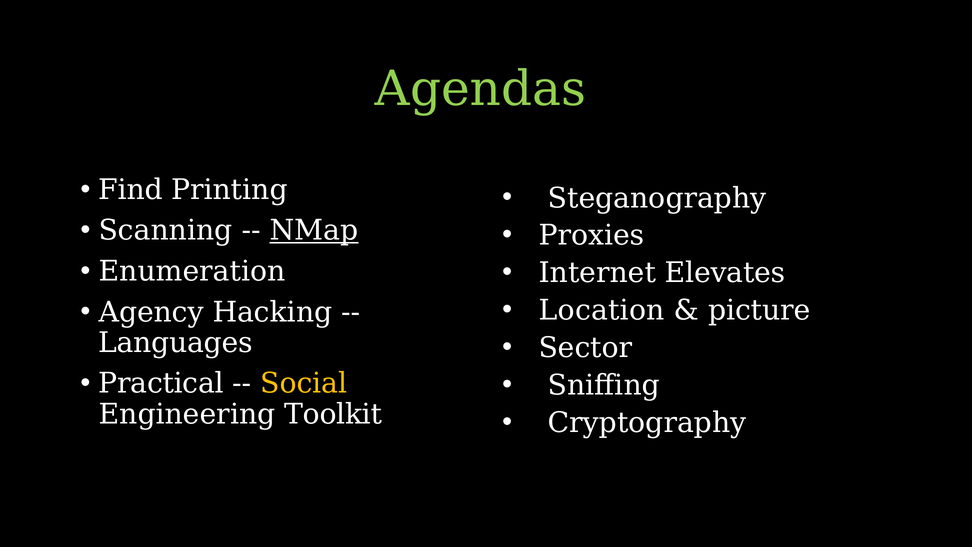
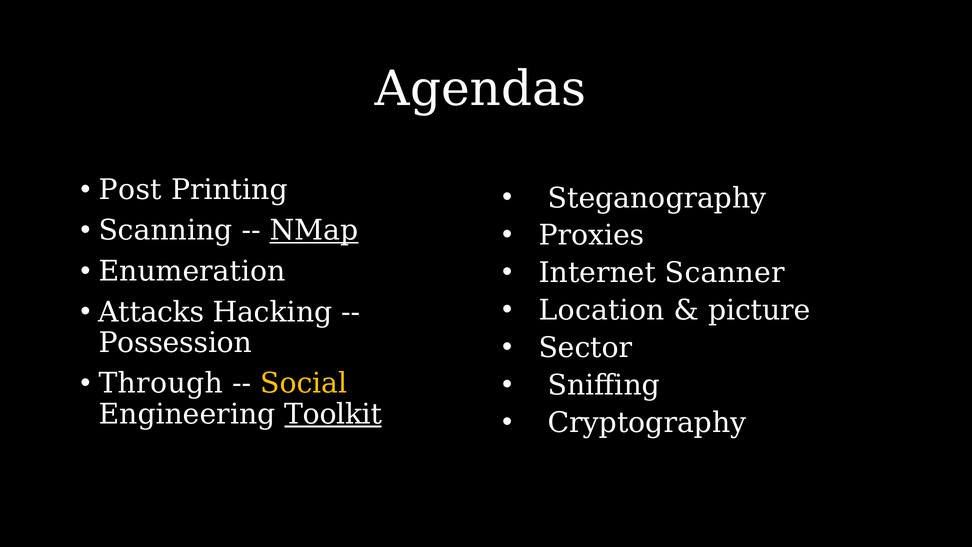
Agendas colour: light green -> white (480, 89)
Find: Find -> Post (130, 190)
Elevates: Elevates -> Scanner (725, 273)
Agency: Agency -> Attacks (151, 312)
Languages: Languages -> Possession (175, 343)
Practical: Practical -> Through (161, 383)
Toolkit underline: none -> present (333, 414)
